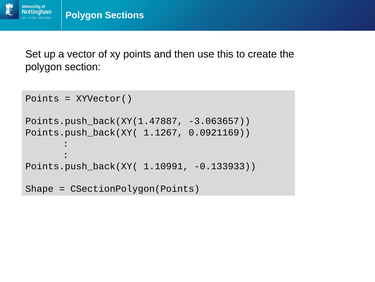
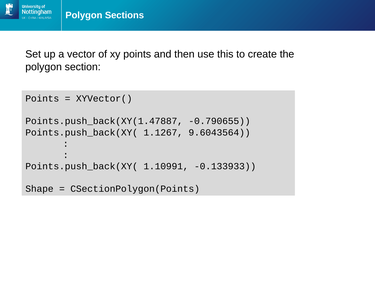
-3.063657: -3.063657 -> -0.790655 (219, 121)
0.0921169: 0.0921169 -> 9.6043564 (219, 132)
